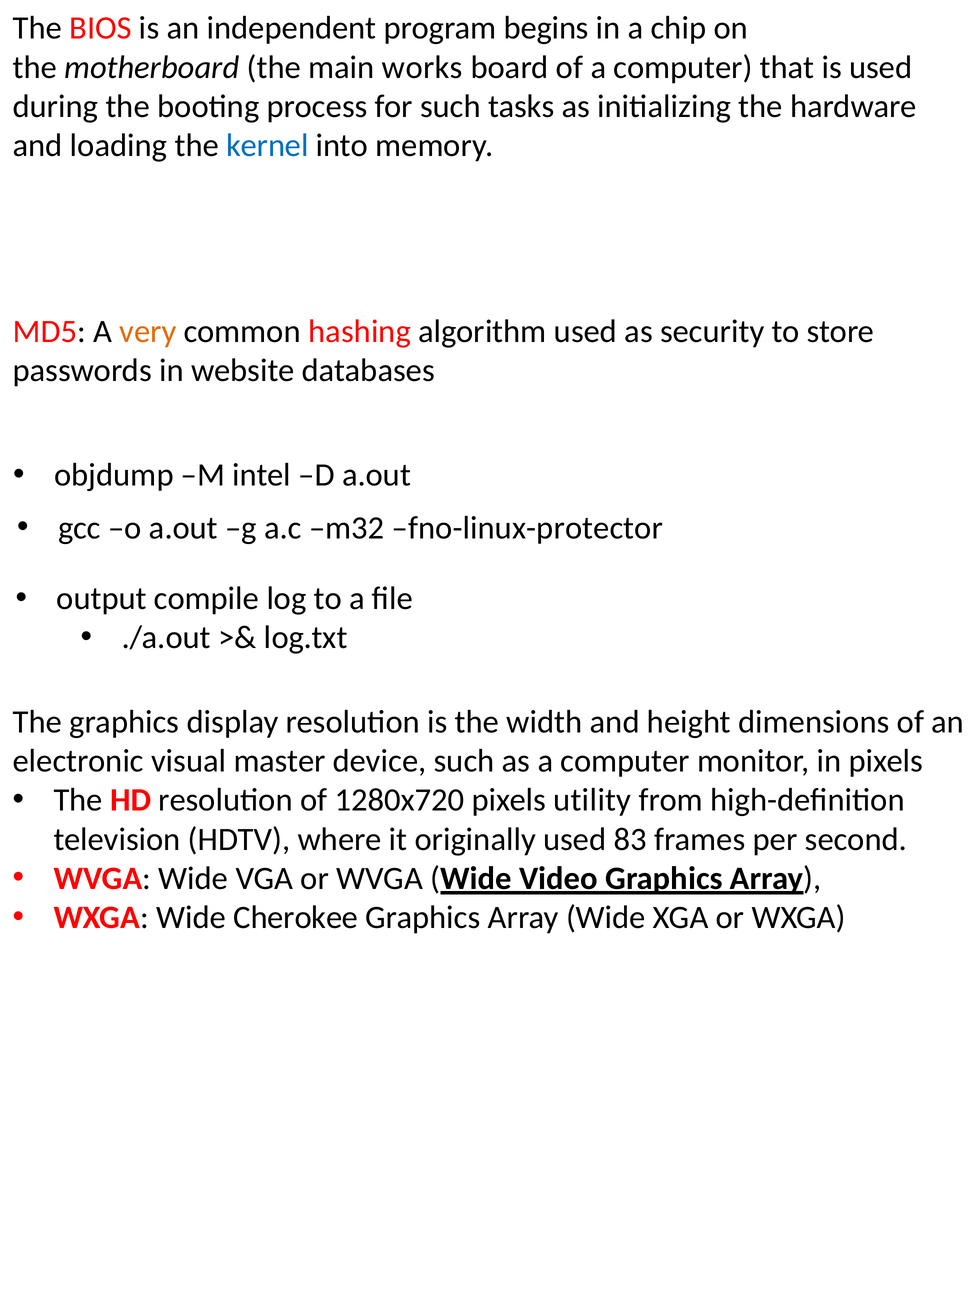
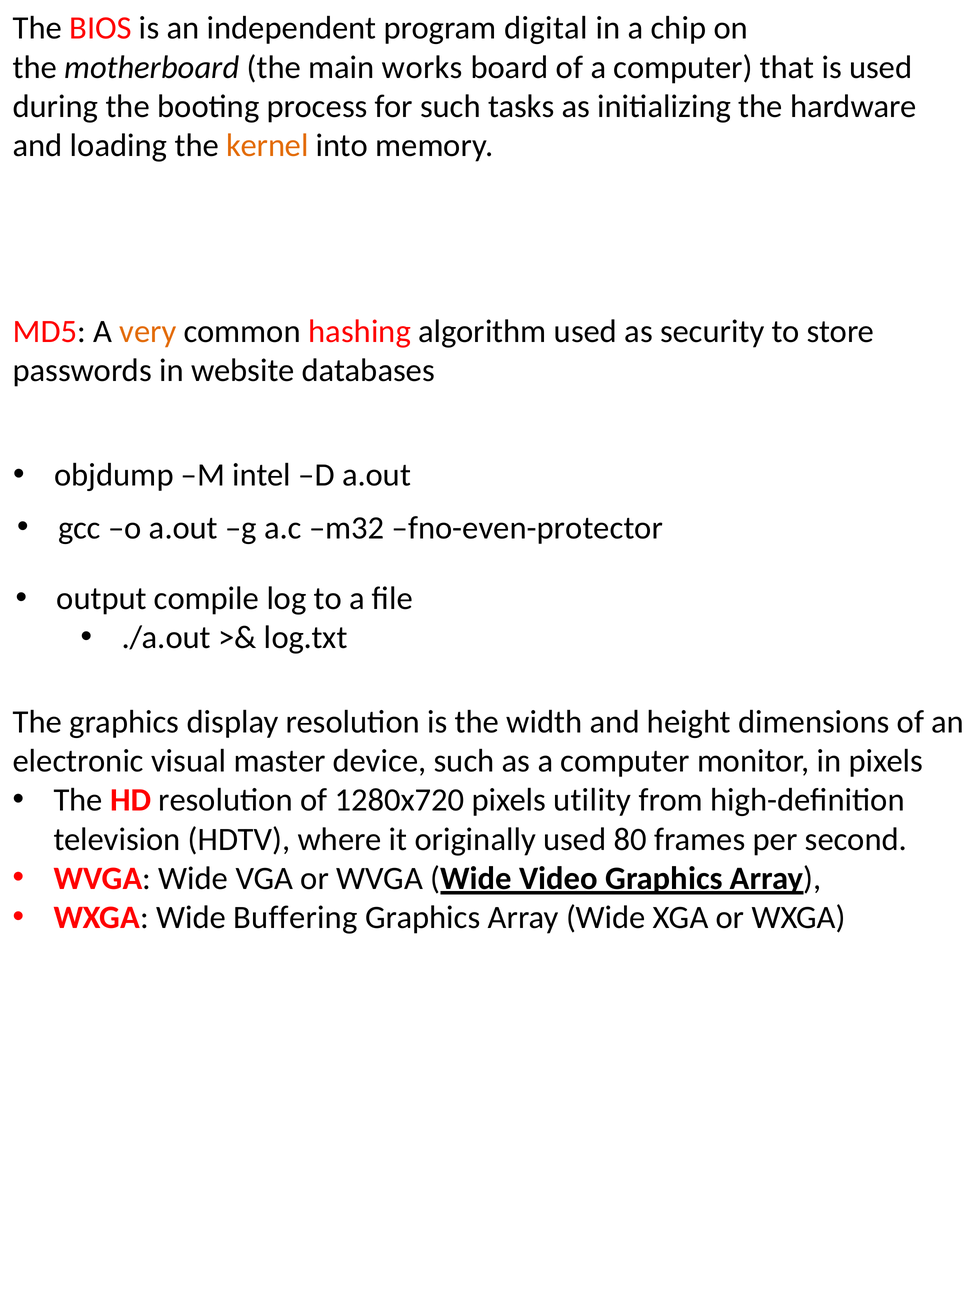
begins: begins -> digital (546, 28)
kernel colour: blue -> orange (267, 146)
fno-linux-protector: fno-linux-protector -> fno-even-protector (527, 528)
83: 83 -> 80 (630, 839)
Cherokee: Cherokee -> Buffering (296, 918)
